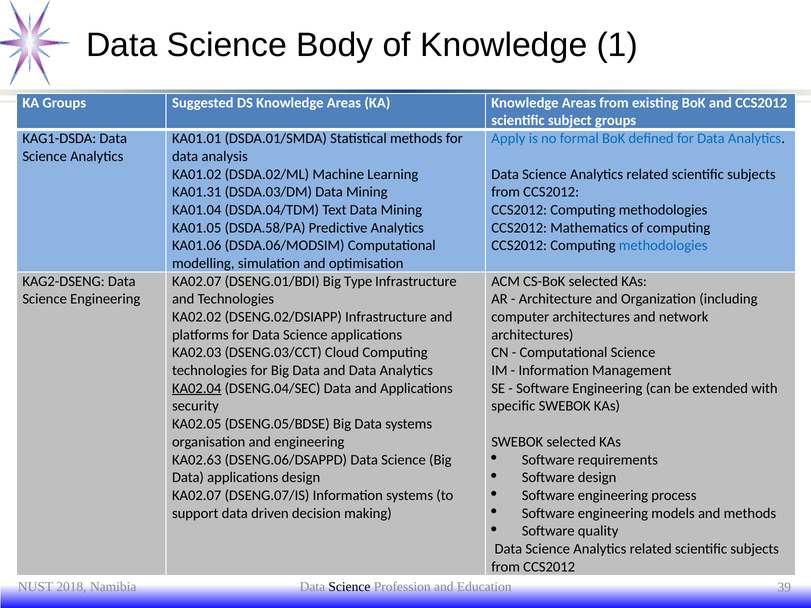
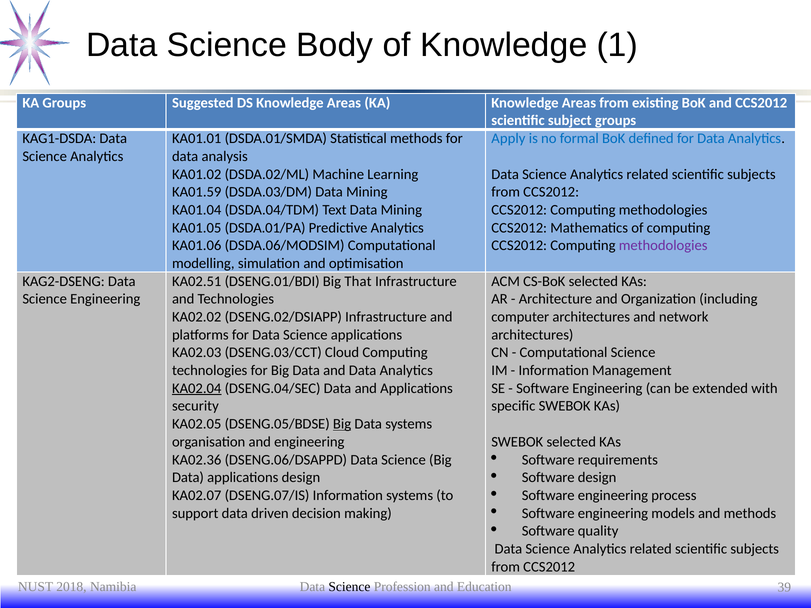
KA01.31: KA01.31 -> KA01.59 (197, 192)
DSDA.58/PA: DSDA.58/PA -> DSDA.01/PA (265, 228)
methodologies colour: blue -> purple (663, 246)
KA02.07: KA02.07 -> KA02.51 (197, 281)
Type: Type -> That (358, 281)
Big underline: none -> present (342, 424)
KA02.63: KA02.63 -> KA02.36 (197, 460)
